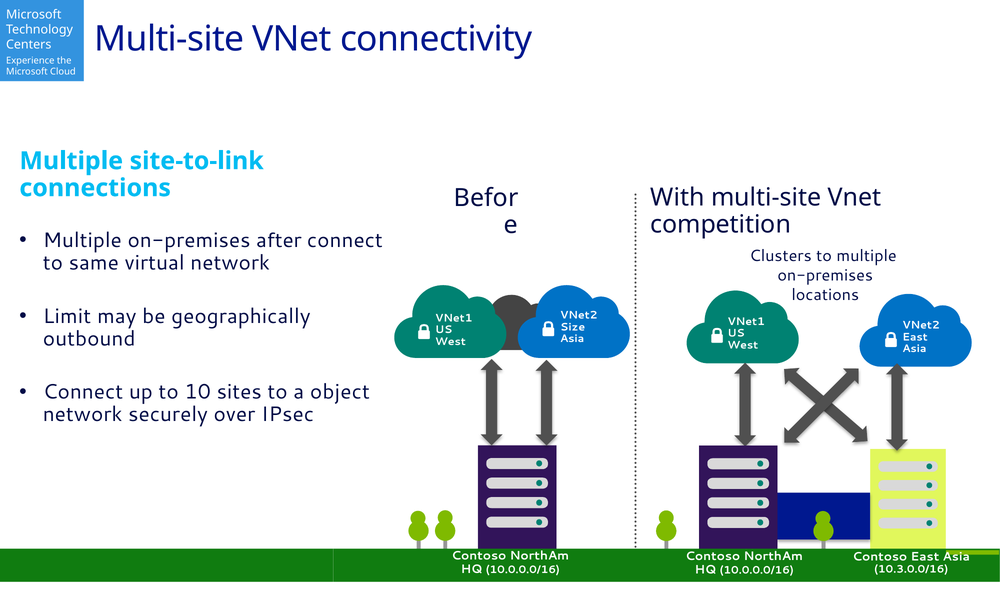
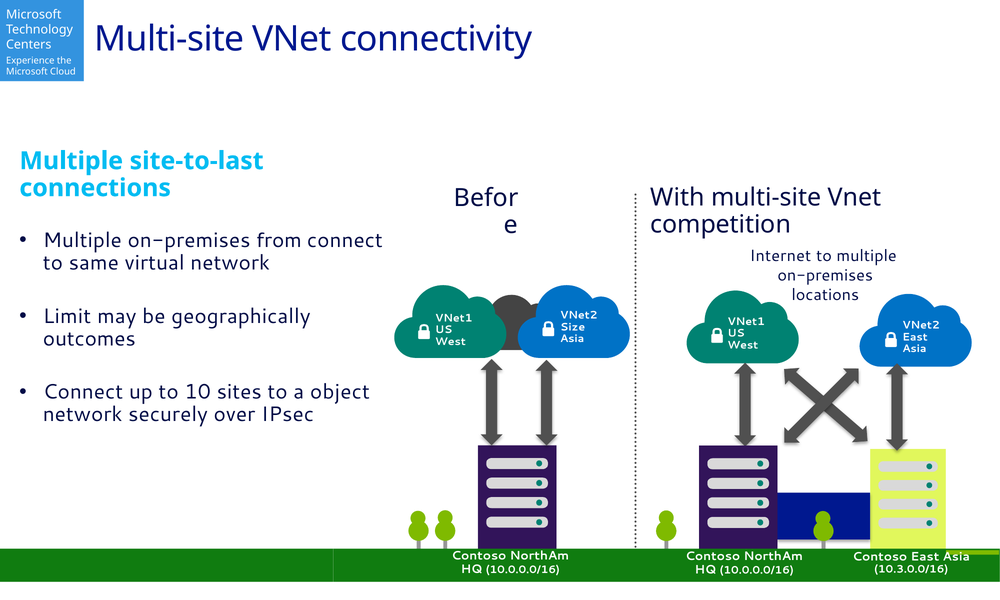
site-to-link: site-to-link -> site-to-last (197, 161)
after: after -> from (279, 240)
Clusters: Clusters -> Internet (780, 256)
outbound: outbound -> outcomes (89, 339)
